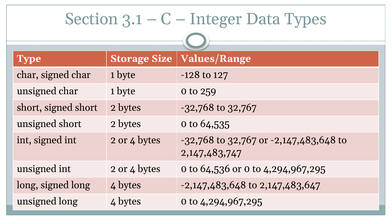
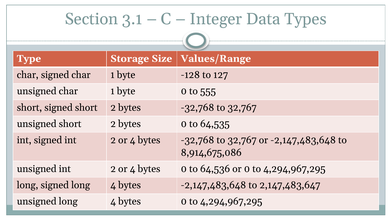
259: 259 -> 555 (208, 91)
2,147,483,747: 2,147,483,747 -> 8,914,675,086 (211, 153)
